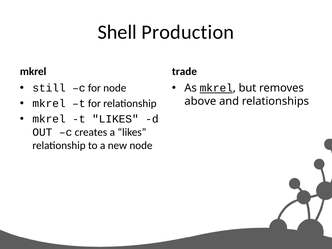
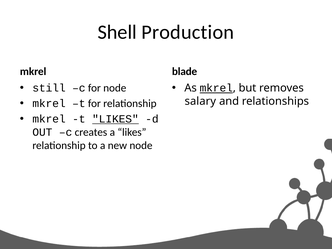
trade: trade -> blade (185, 71)
above: above -> salary (200, 101)
LIKES underline: none -> present (115, 119)
